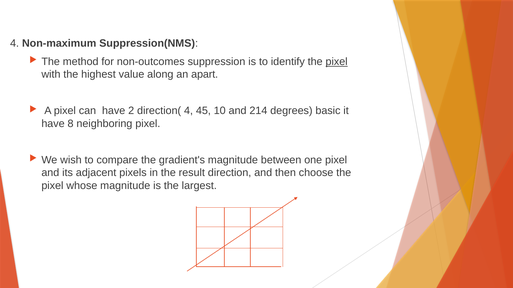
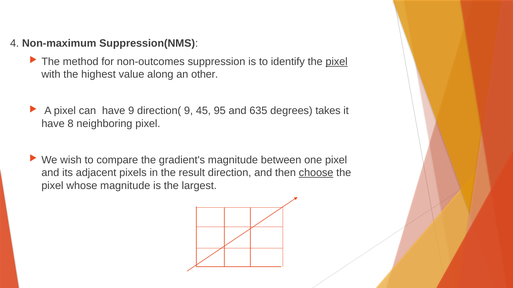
apart: apart -> other (205, 75)
have 2: 2 -> 9 (131, 111)
direction( 4: 4 -> 9 (189, 111)
10: 10 -> 95 (220, 111)
214: 214 -> 635 (258, 111)
basic: basic -> takes (328, 111)
choose underline: none -> present (316, 173)
